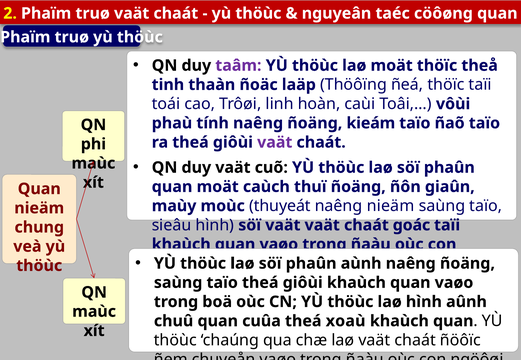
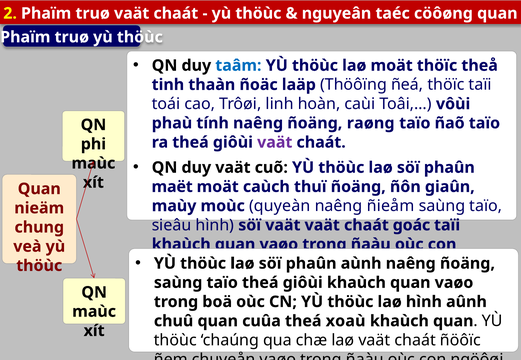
taâm colour: purple -> blue (238, 66)
kieám: kieám -> raøng (371, 123)
quan: quan -> maët (172, 187)
thuyeát: thuyeát -> quyeàn (280, 206)
naêng nieäm: nieäm -> ñieåm (391, 206)
